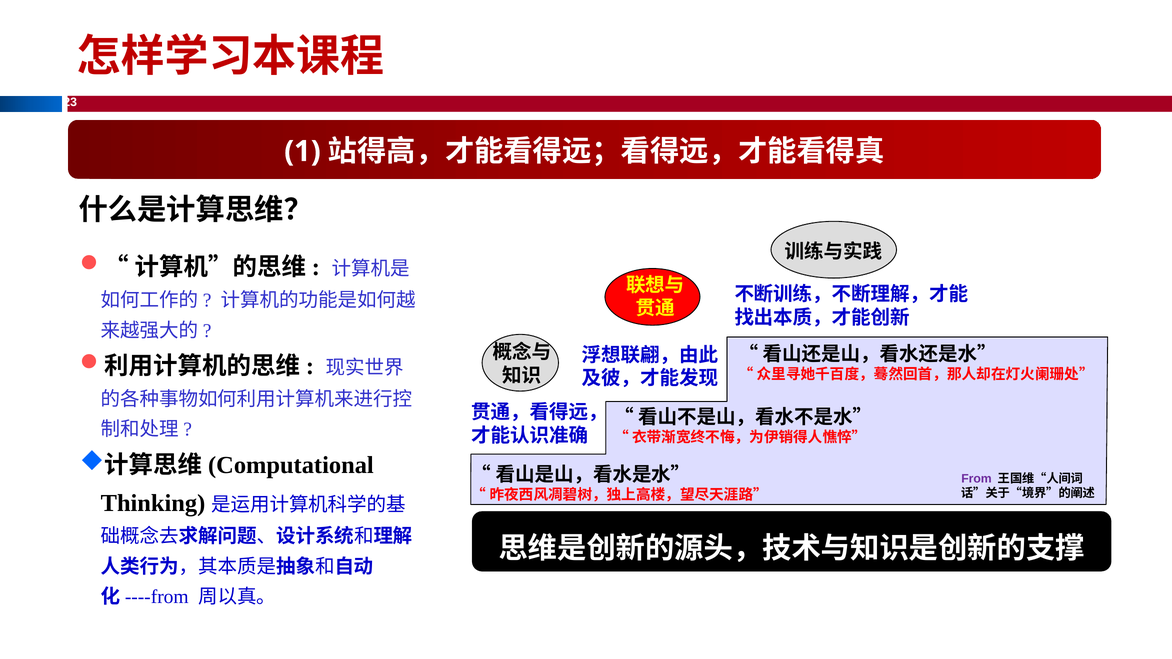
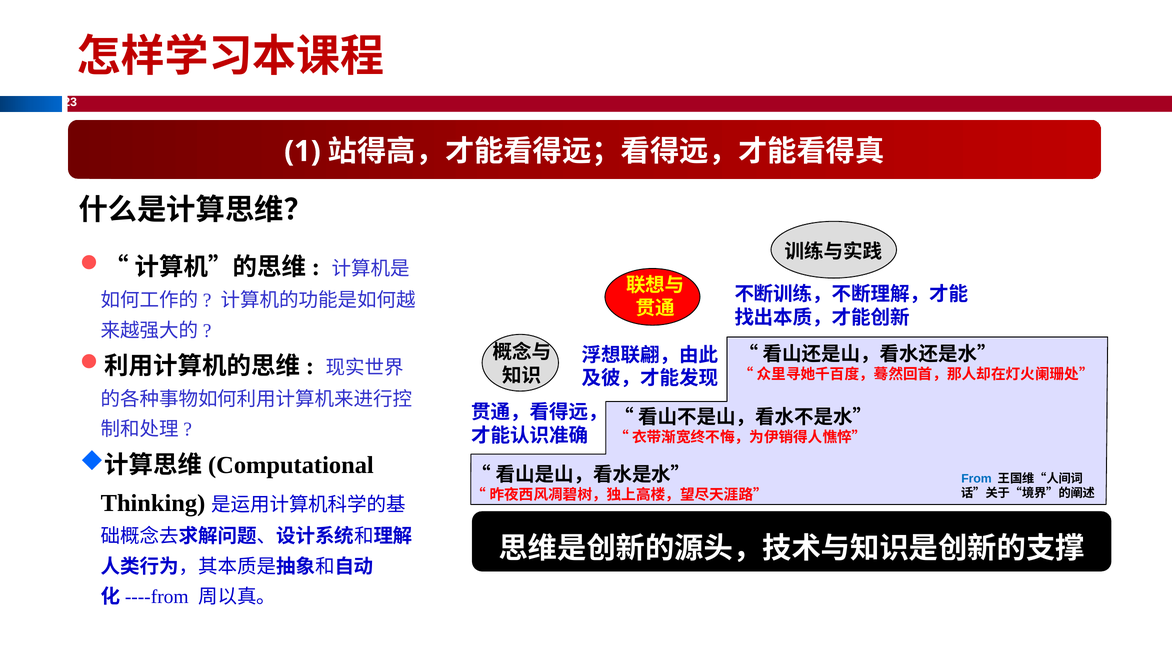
From colour: purple -> blue (976, 479)
